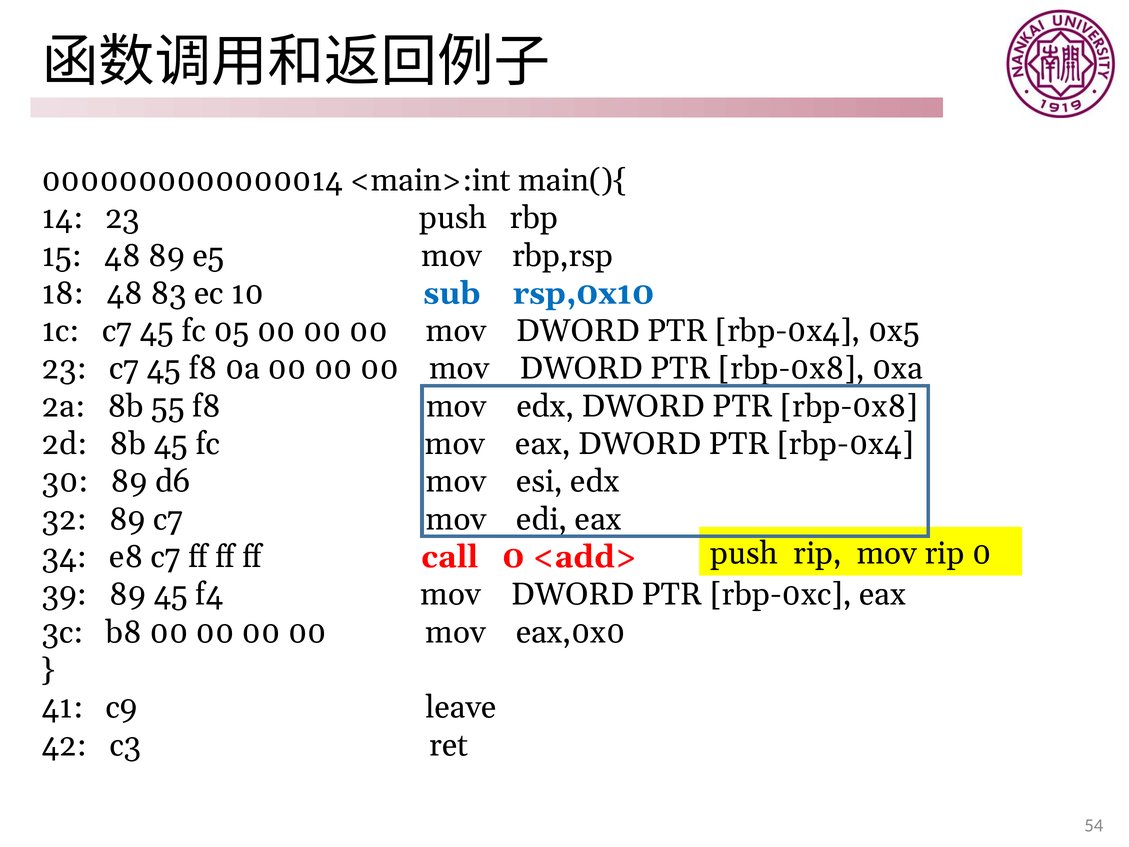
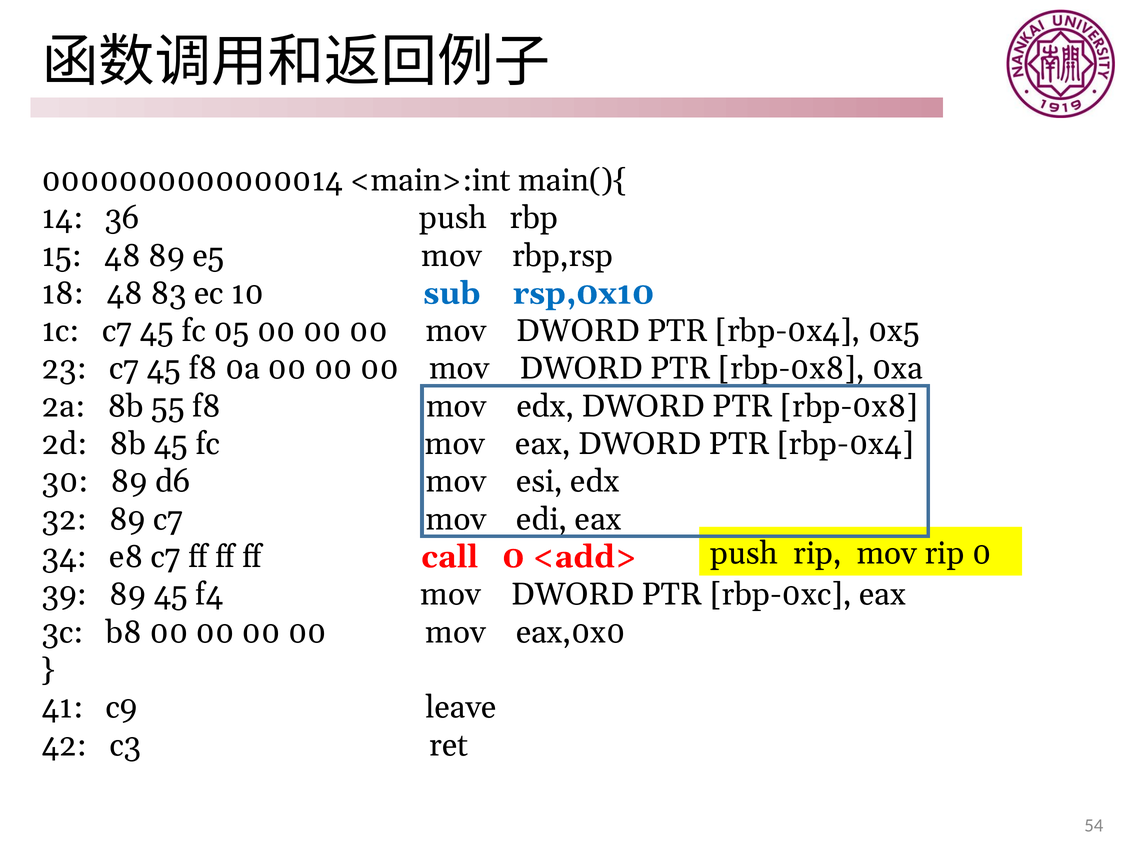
14 23: 23 -> 36 (122, 218)
